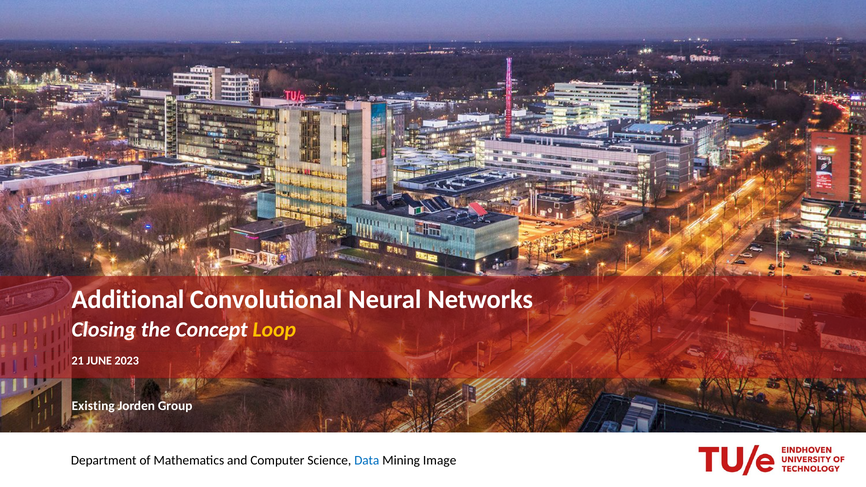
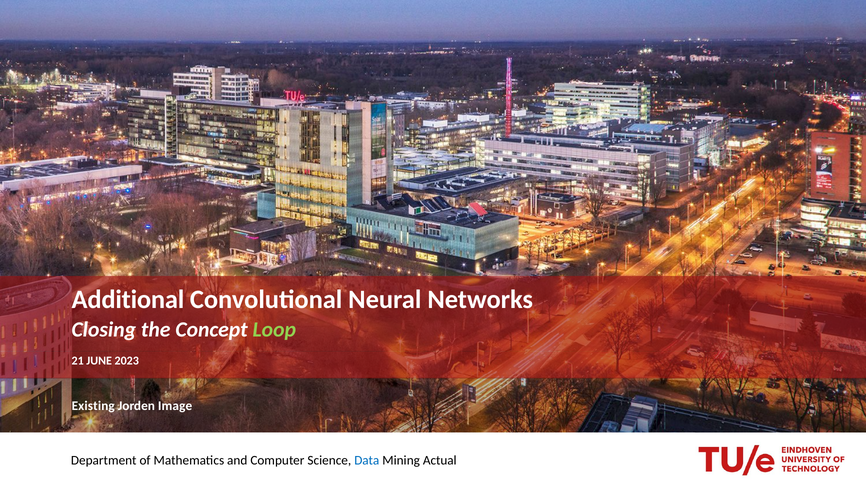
Loop colour: yellow -> light green (274, 330)
Group: Group -> Image (175, 406)
Image: Image -> Actual (440, 461)
